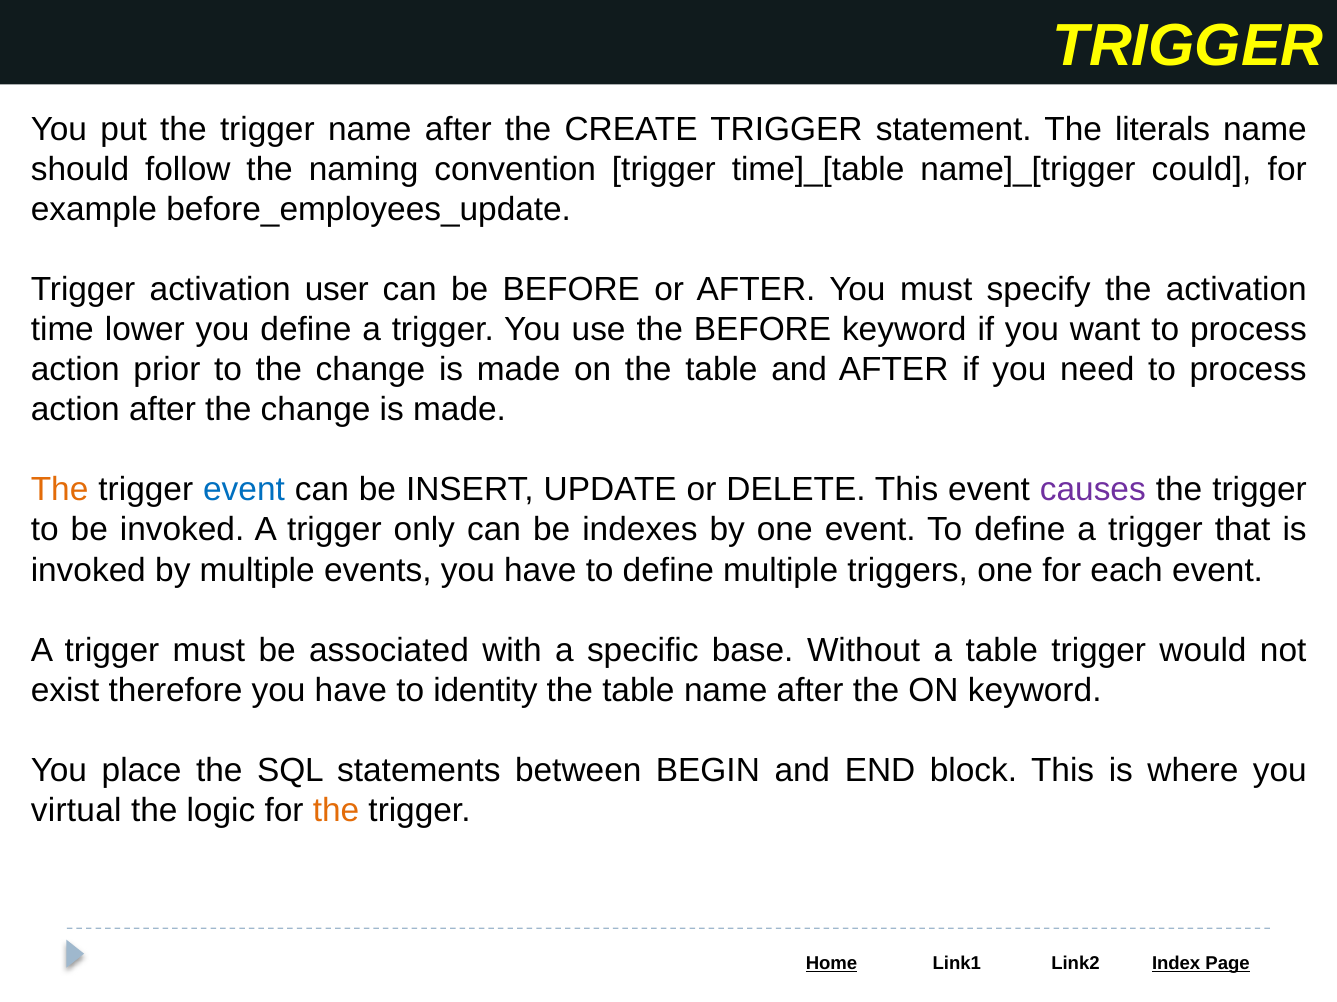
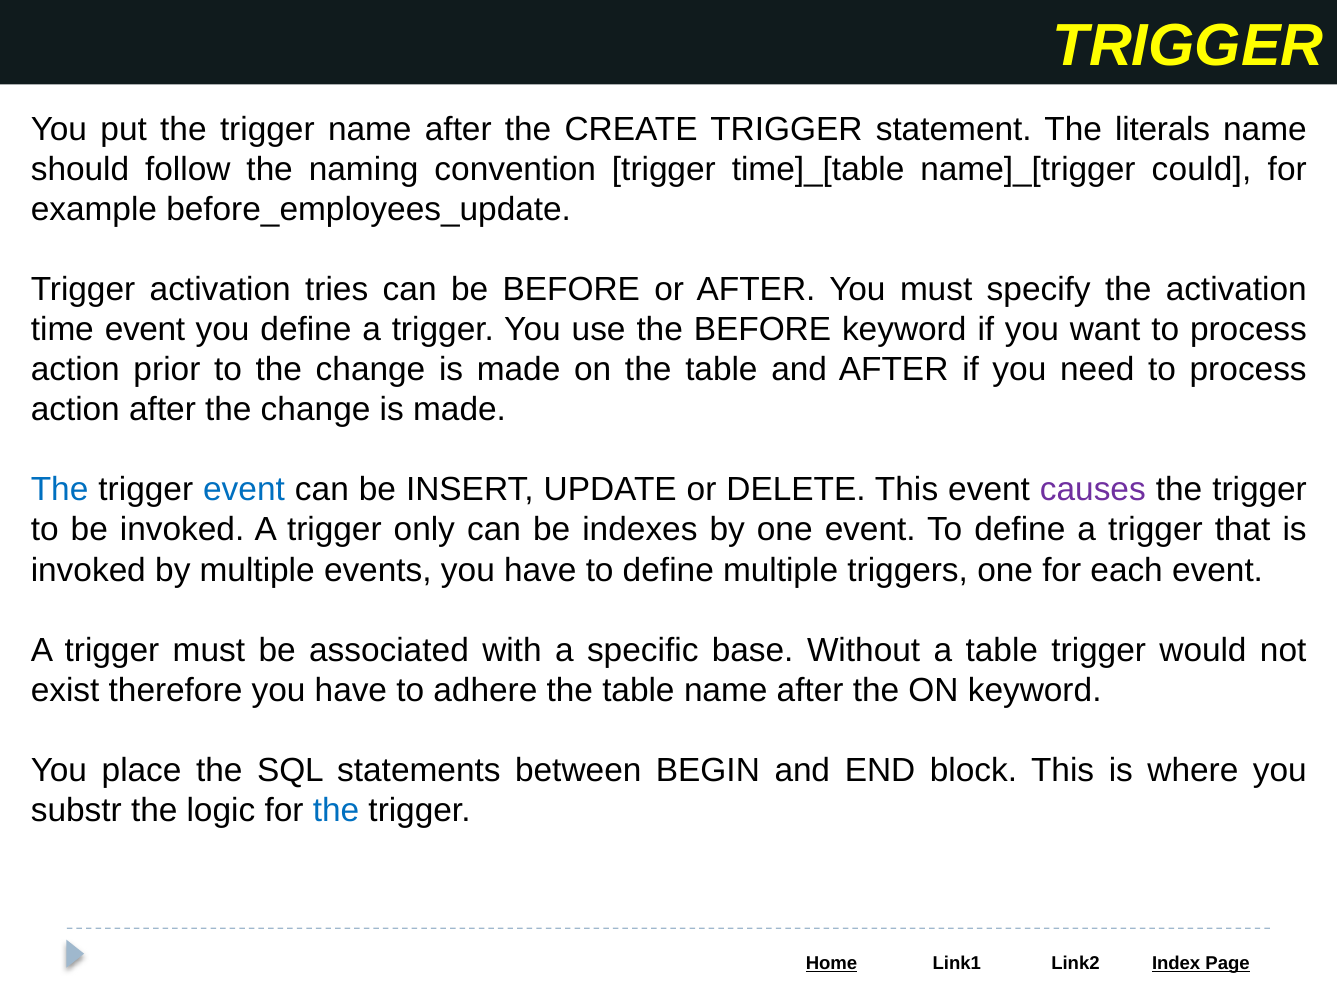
user: user -> tries (337, 290)
time lower: lower -> event (145, 330)
The colour: orange -> blue (60, 490)
identity: identity -> adhere (485, 691)
virtual: virtual -> substr (76, 811)
the colour: orange -> blue (336, 811)
